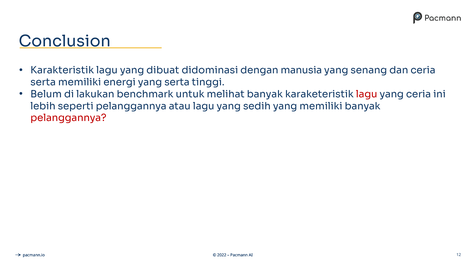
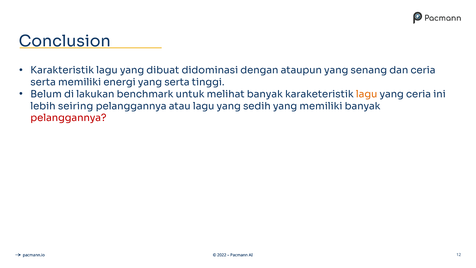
manusia: manusia -> ataupun (301, 70)
lagu colour: red -> orange (367, 94)
seperti: seperti -> seiring (76, 106)
